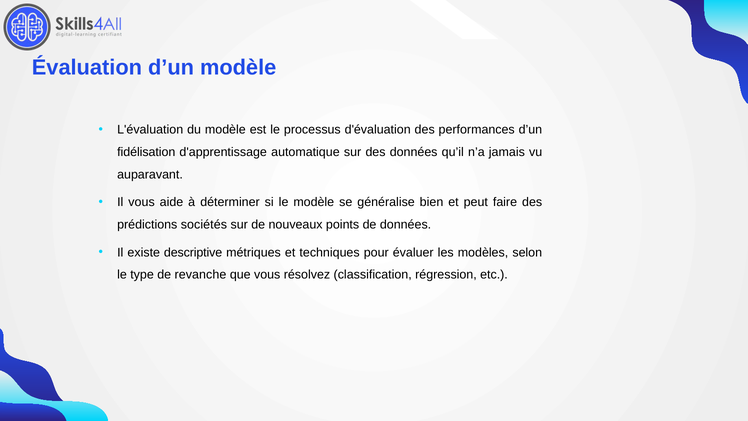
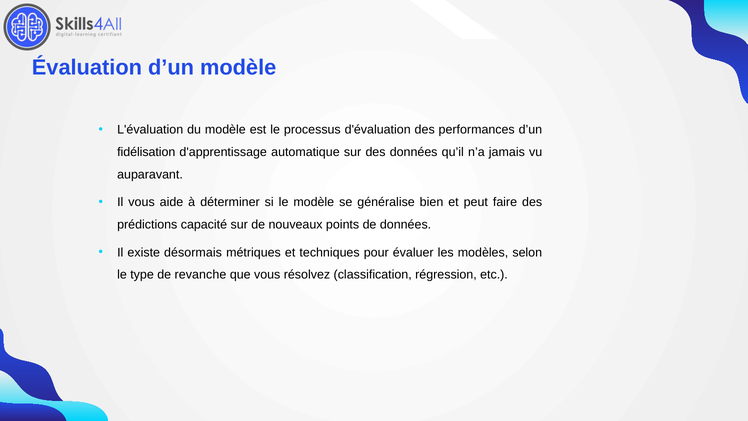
sociétés: sociétés -> capacité (204, 225)
descriptive: descriptive -> désormais (193, 252)
